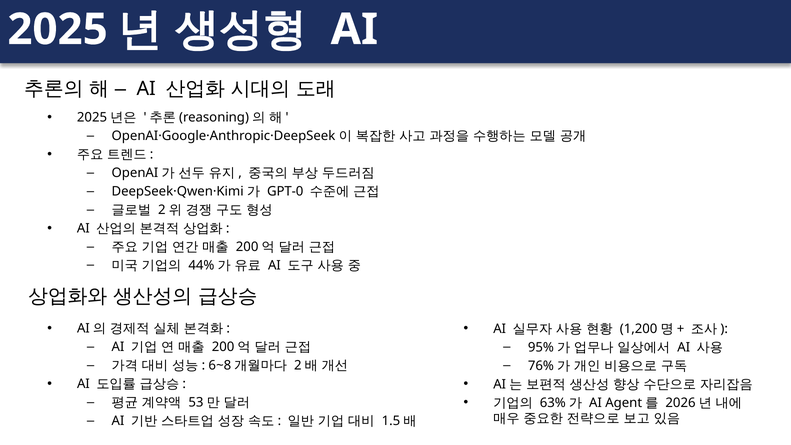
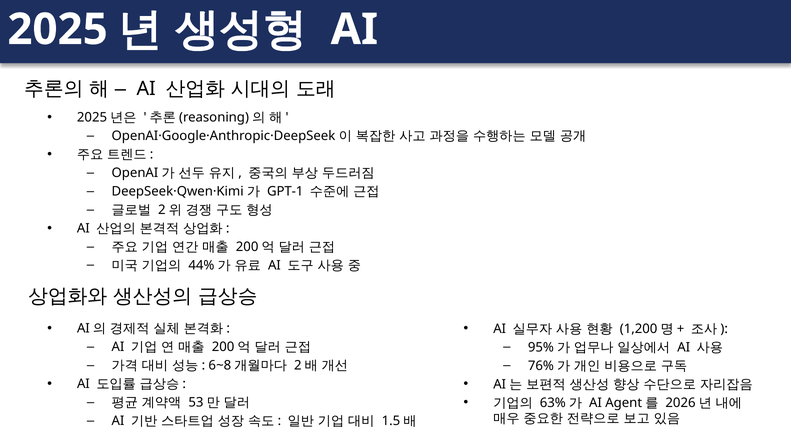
GPT-0: GPT-0 -> GPT-1 (285, 191)
